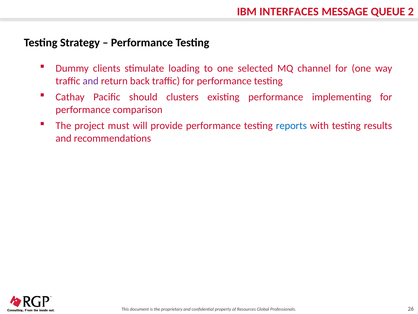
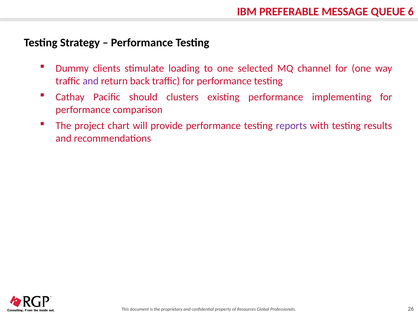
INTERFACES: INTERFACES -> PREFERABLE (289, 12)
2: 2 -> 6 (411, 12)
must: must -> chart (119, 125)
reports colour: blue -> purple (291, 125)
